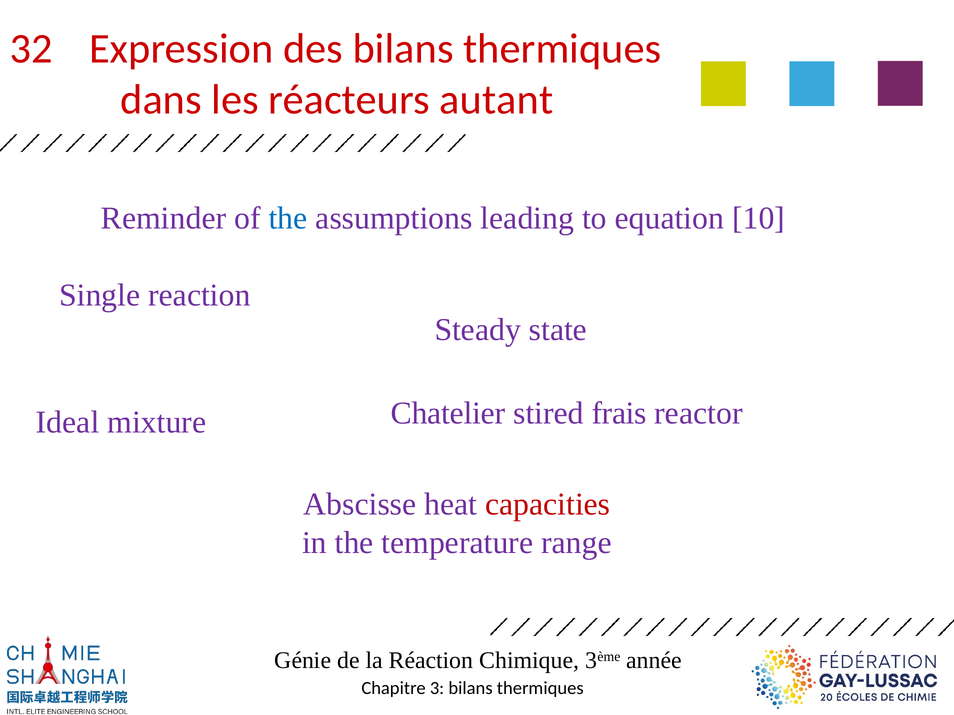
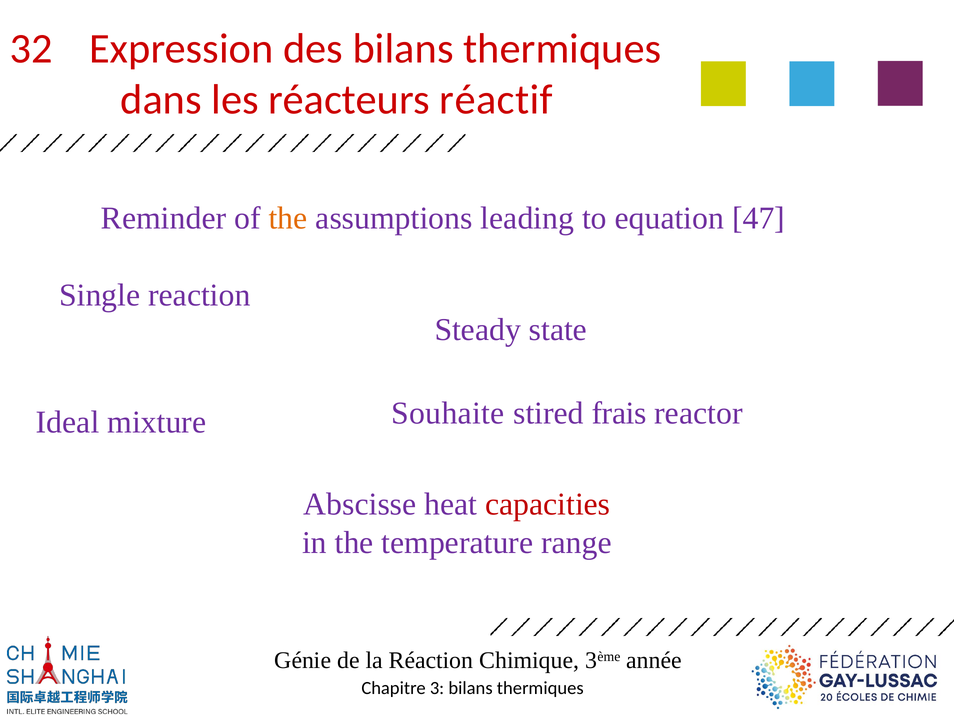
autant: autant -> réactif (496, 100)
the colour: blue -> orange (288, 219)
10: 10 -> 47 (759, 219)
Chatelier: Chatelier -> Souhaite (448, 413)
